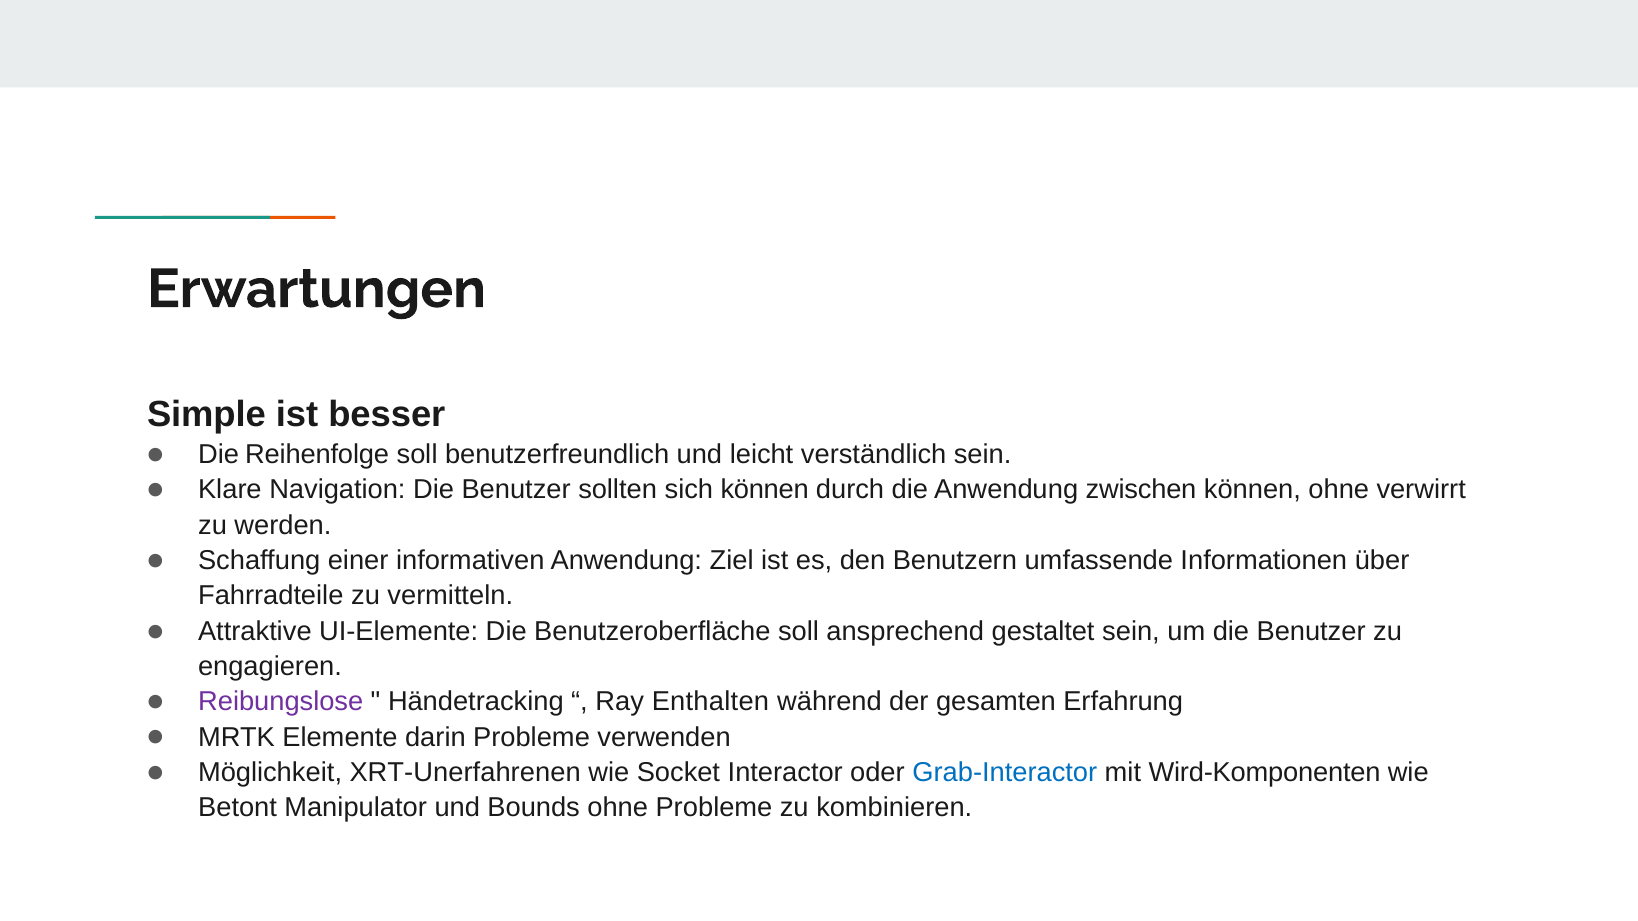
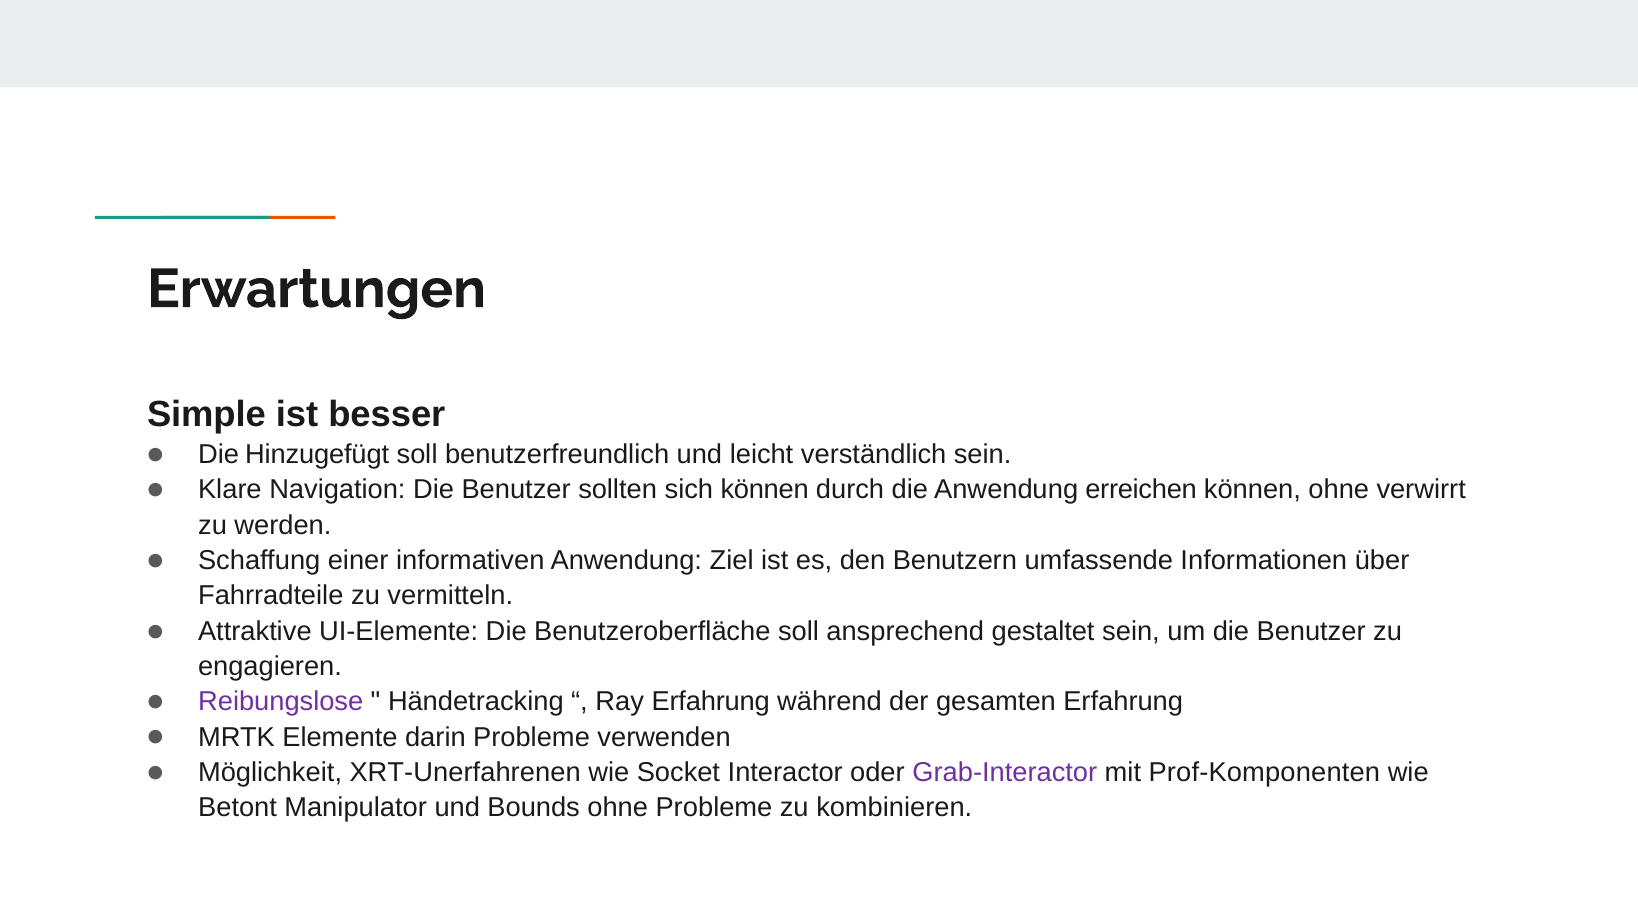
Reihenfolge: Reihenfolge -> Hinzugefügt (317, 455)
zwischen: zwischen -> erreichen (1141, 490)
Ray Enthalten: Enthalten -> Erfahrung (711, 702)
Grab-Interactor colour: blue -> purple (1005, 773)
Wird-Komponenten: Wird-Komponenten -> Prof-Komponenten (1264, 773)
